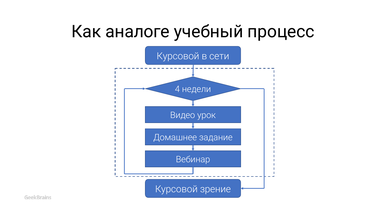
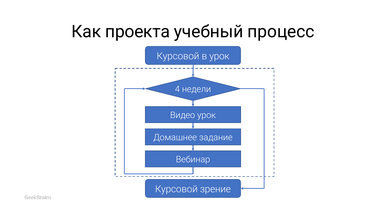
аналоге: аналоге -> проекта (138, 32)
в сети: сети -> урок (219, 56)
